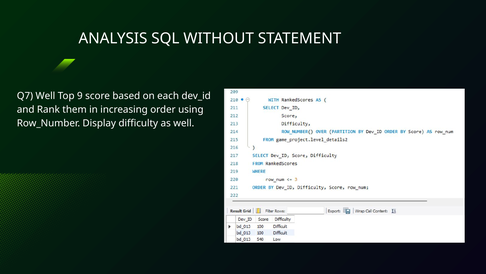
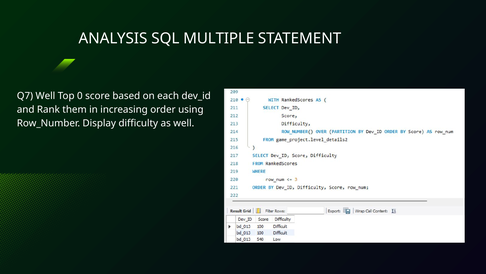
WITHOUT: WITHOUT -> MULTIPLE (219, 38)
9: 9 -> 0 (80, 96)
